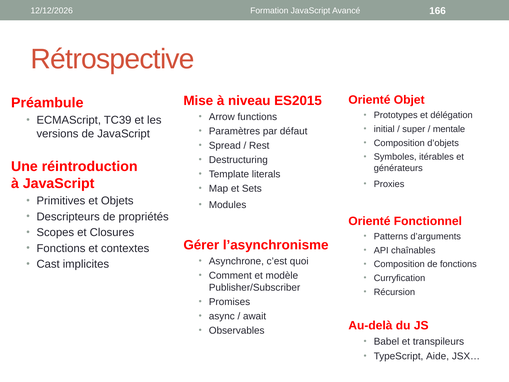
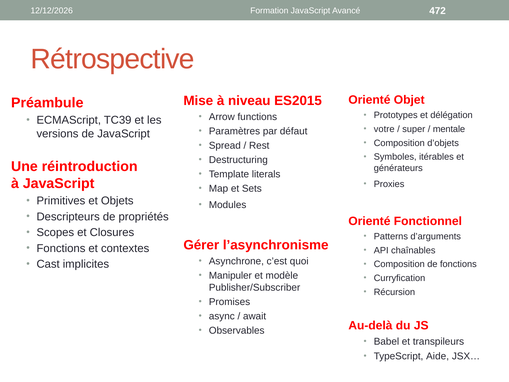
166: 166 -> 472 (438, 11)
initial: initial -> votre (384, 129)
Comment: Comment -> Manipuler (230, 276)
